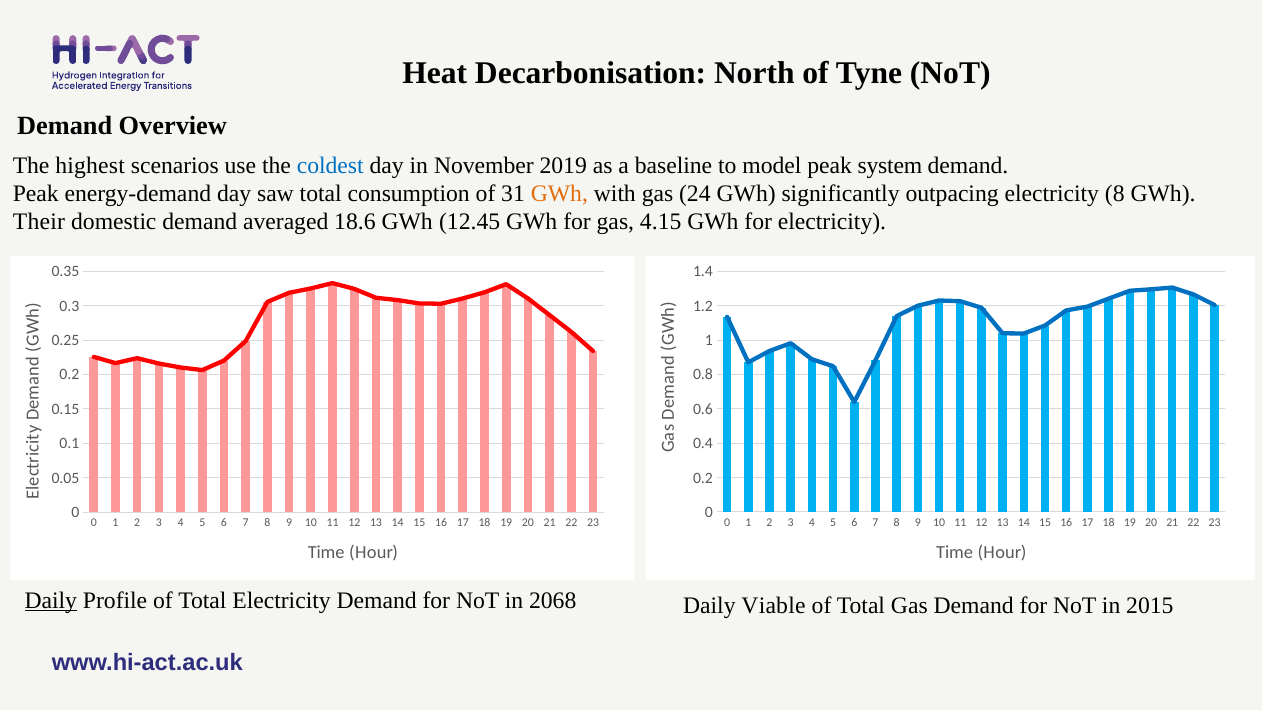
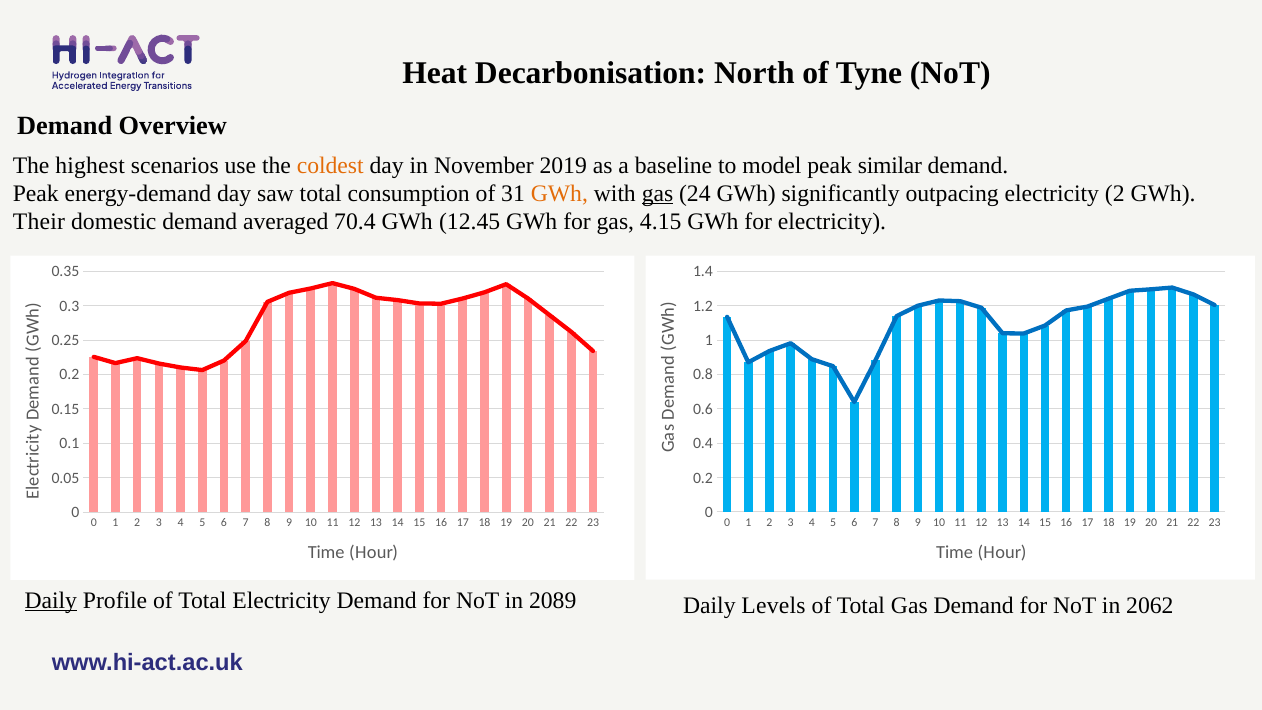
coldest colour: blue -> orange (330, 165)
system: system -> similar (890, 165)
gas underline: none -> present (657, 194)
electricity 8: 8 -> 2 (1115, 194)
18.6: 18.6 -> 70.4 (355, 222)
2068: 2068 -> 2089 (553, 600)
Viable: Viable -> Levels (774, 605)
2015: 2015 -> 2062 (1150, 605)
